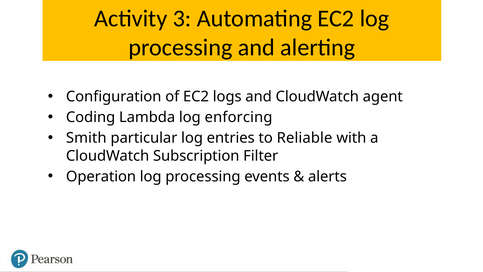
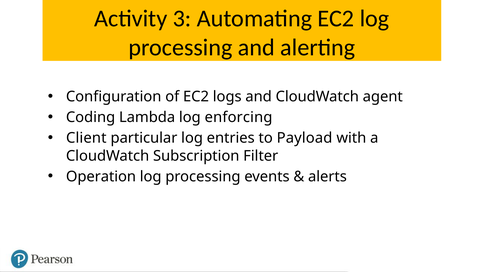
Smith: Smith -> Client (86, 138)
Reliable: Reliable -> Payload (305, 138)
